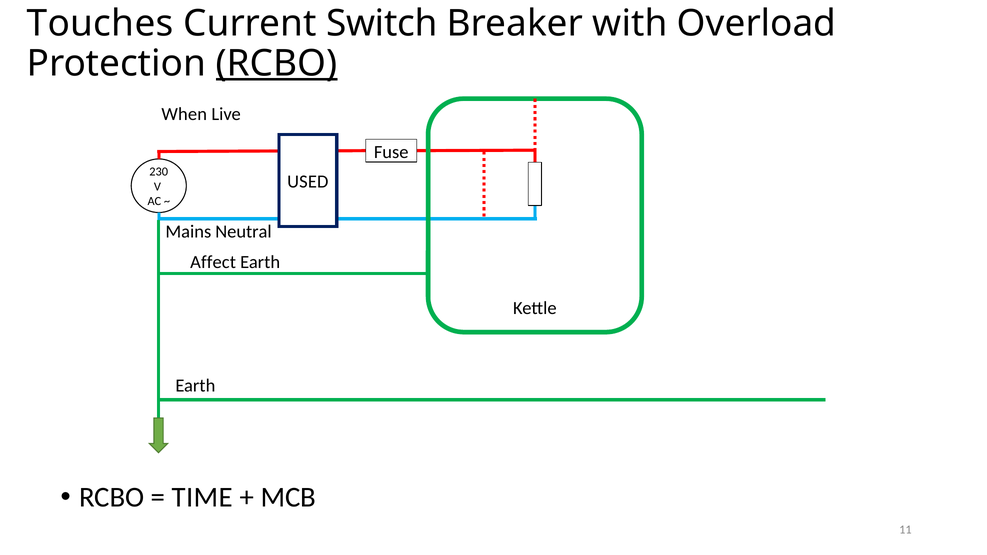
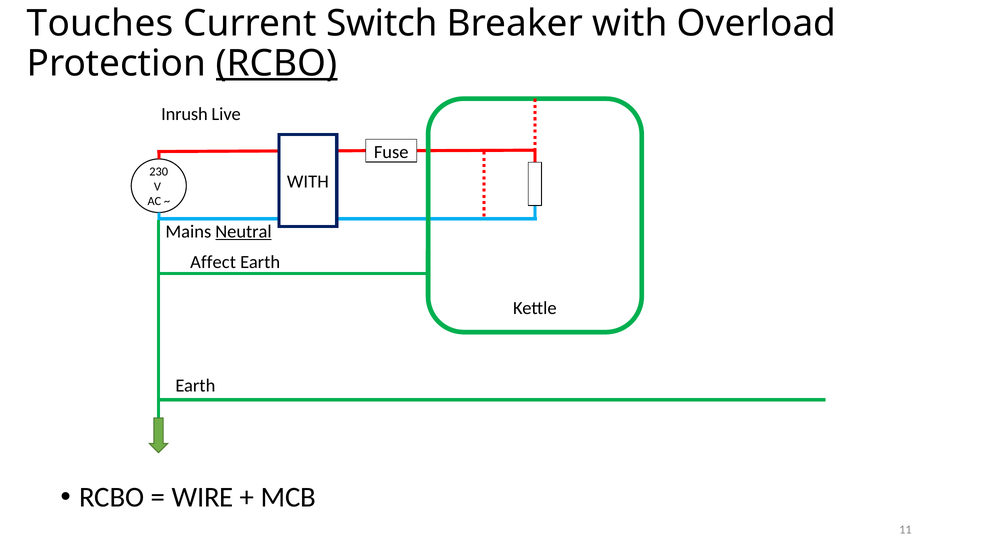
When: When -> Inrush (184, 114)
USED: USED -> WITH (308, 182)
Neutral underline: none -> present (243, 232)
TIME: TIME -> WIRE (203, 497)
